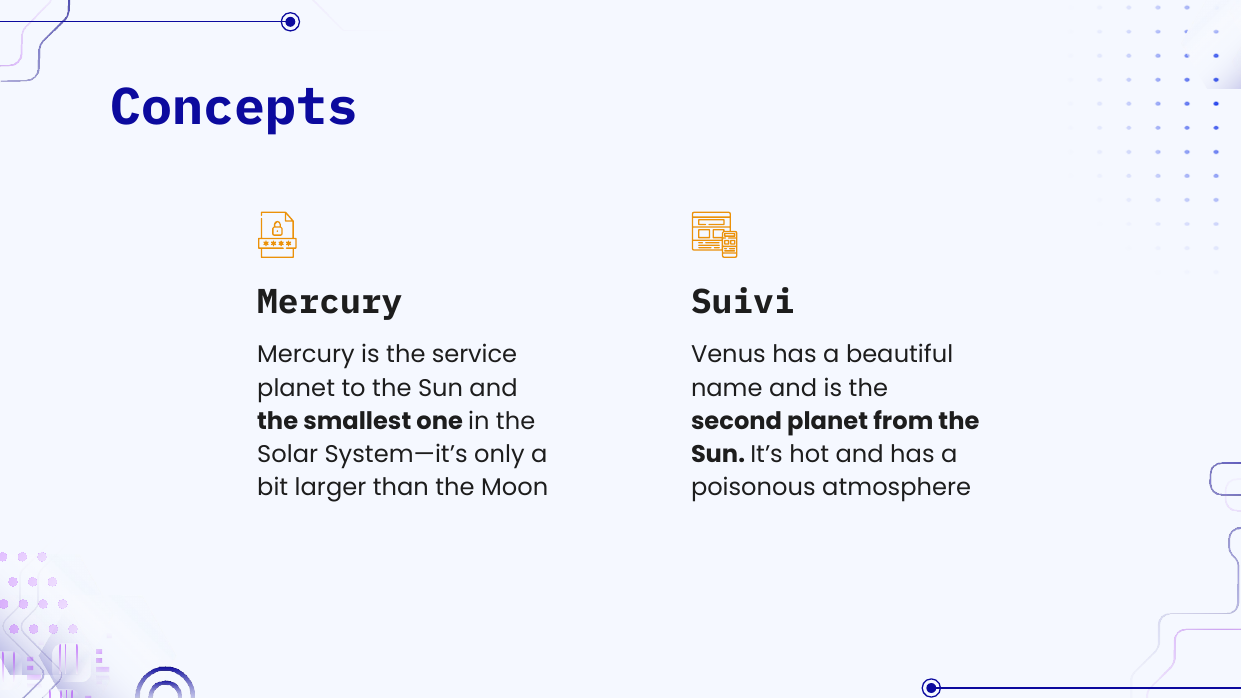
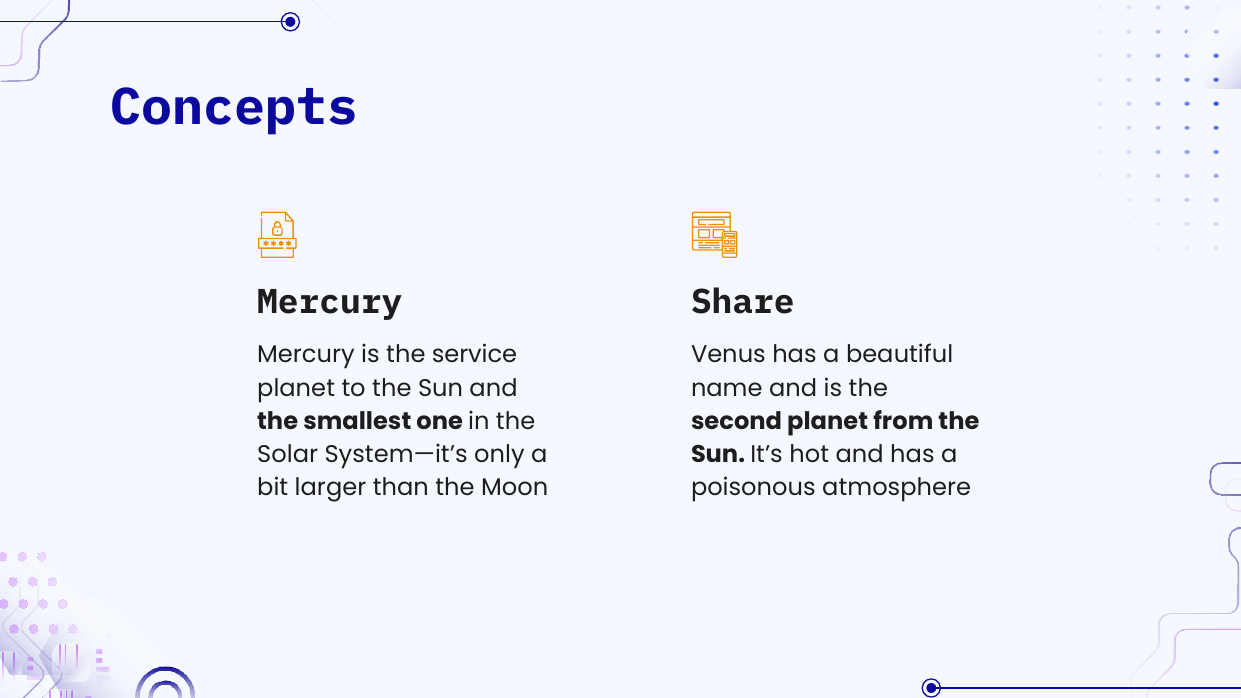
Suivi: Suivi -> Share (743, 302)
